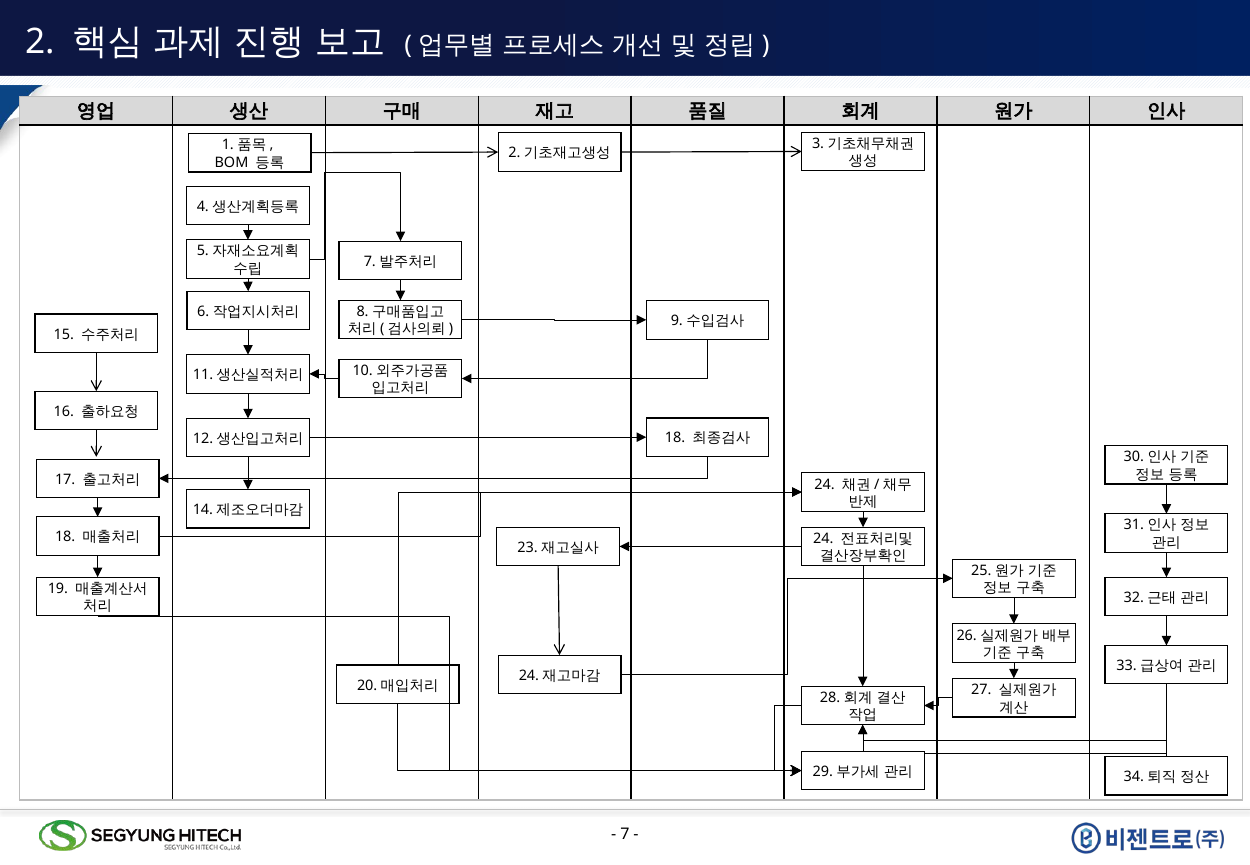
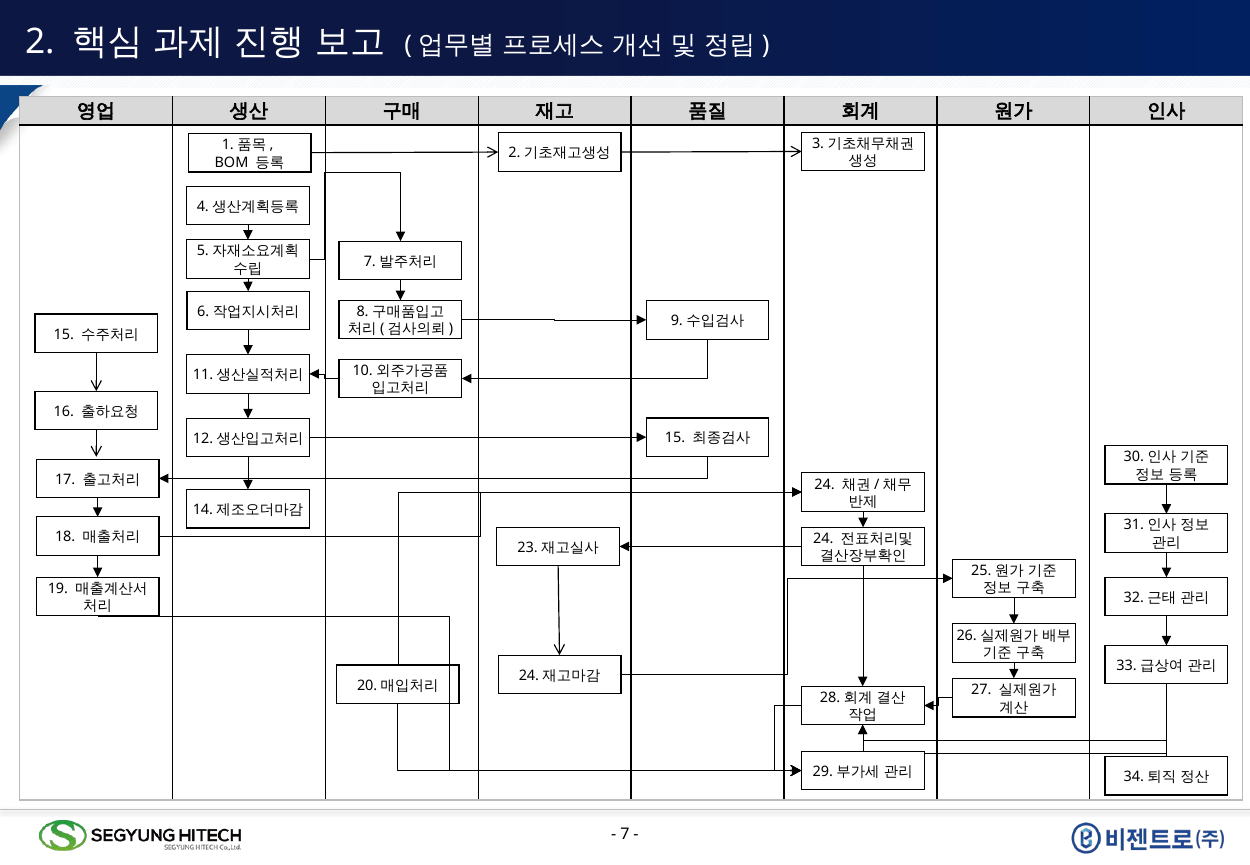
18: 18 -> 15 (675, 438)
